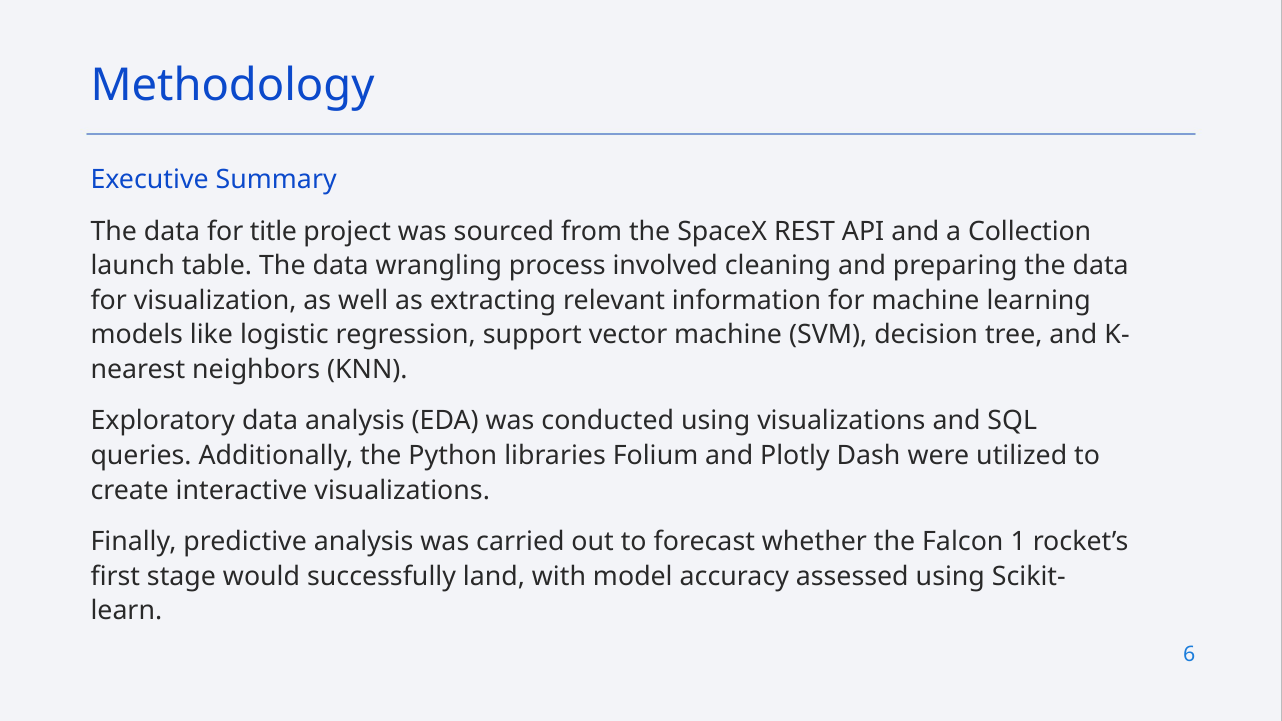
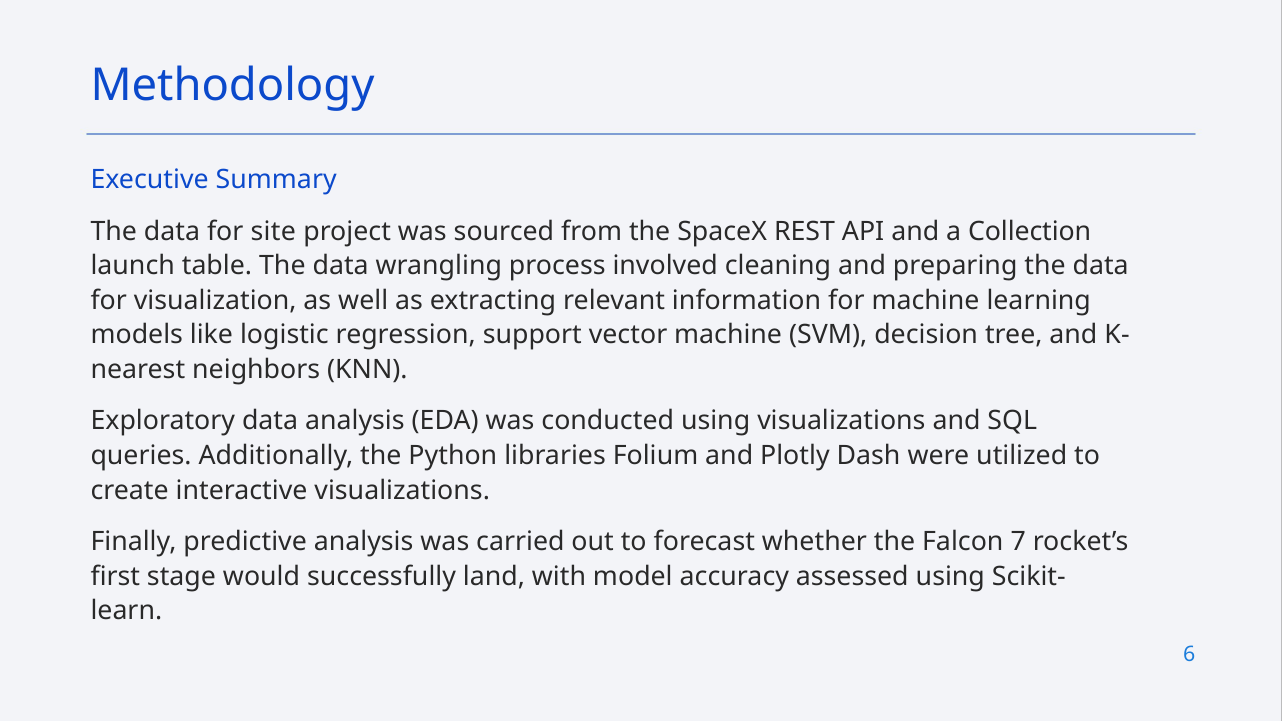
title: title -> site (273, 231)
1: 1 -> 7 (1018, 542)
